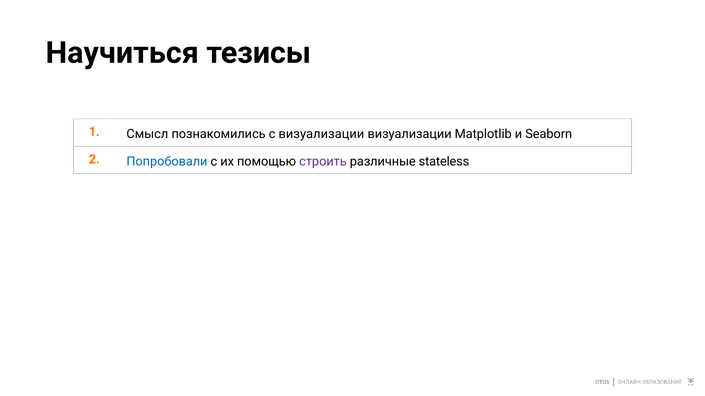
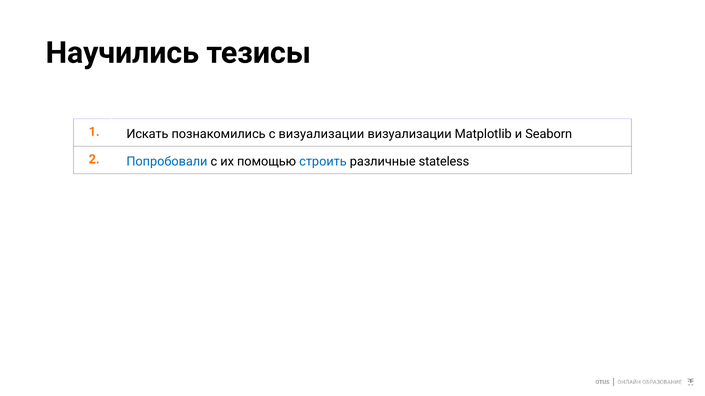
Научиться: Научиться -> Научились (122, 53)
Смысл: Смысл -> Искать (147, 134)
строить colour: purple -> blue (323, 162)
